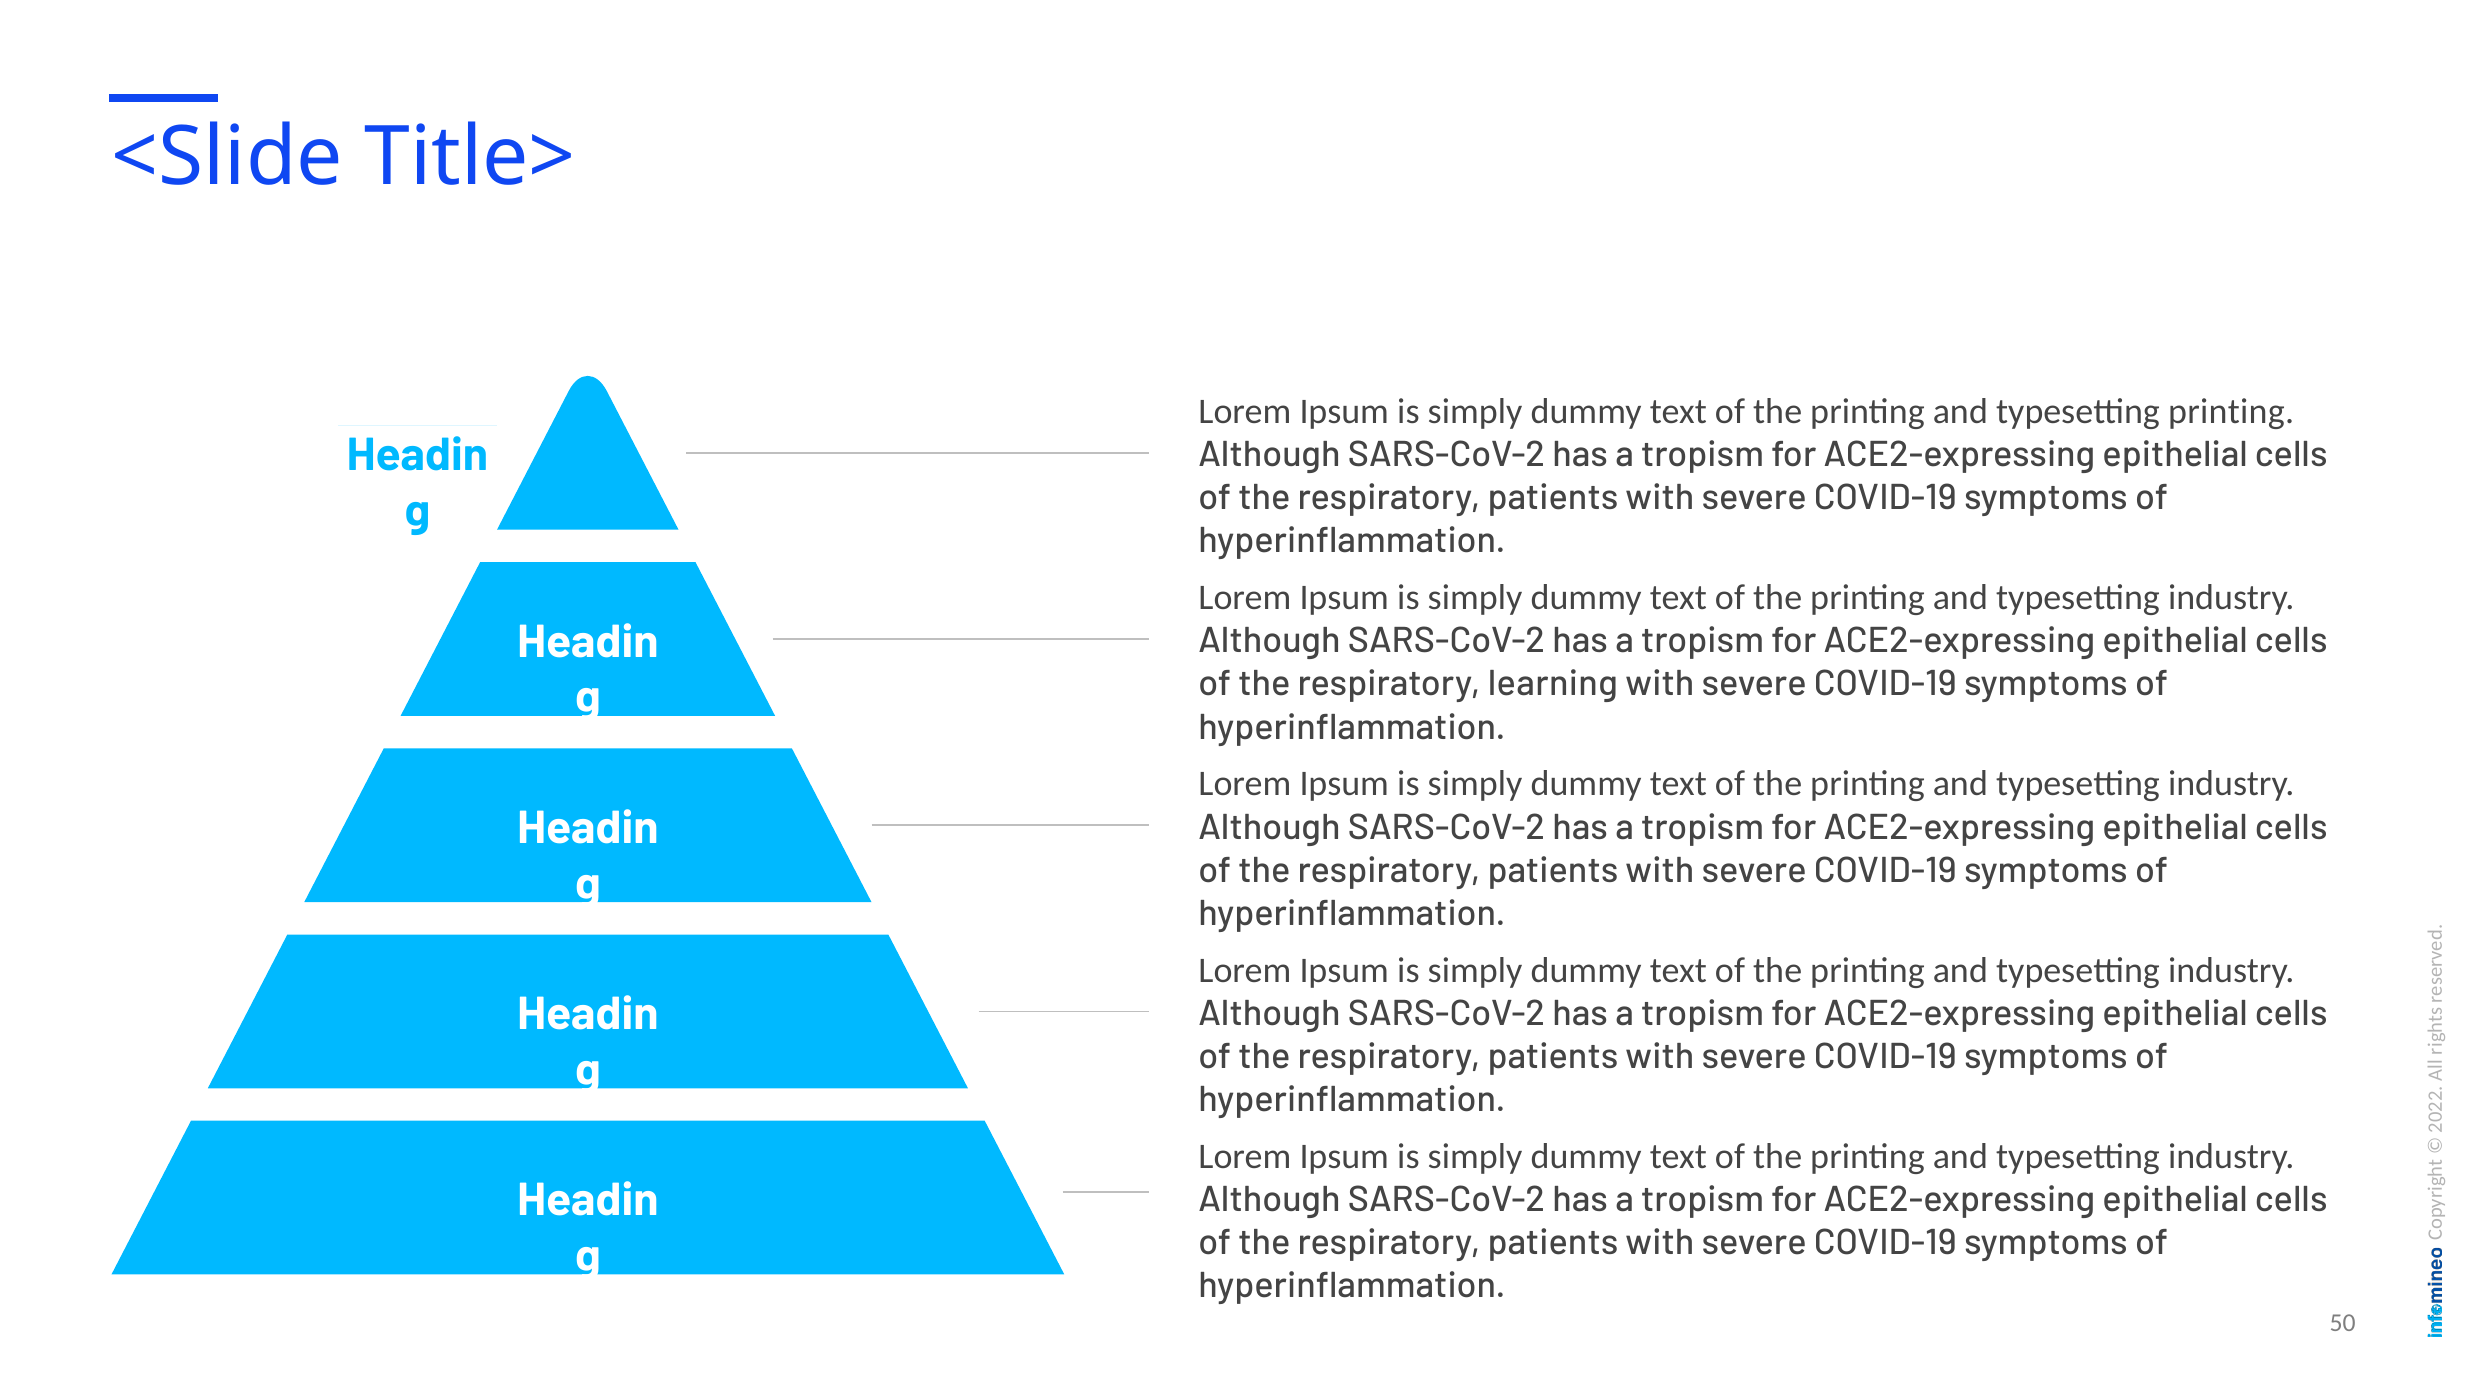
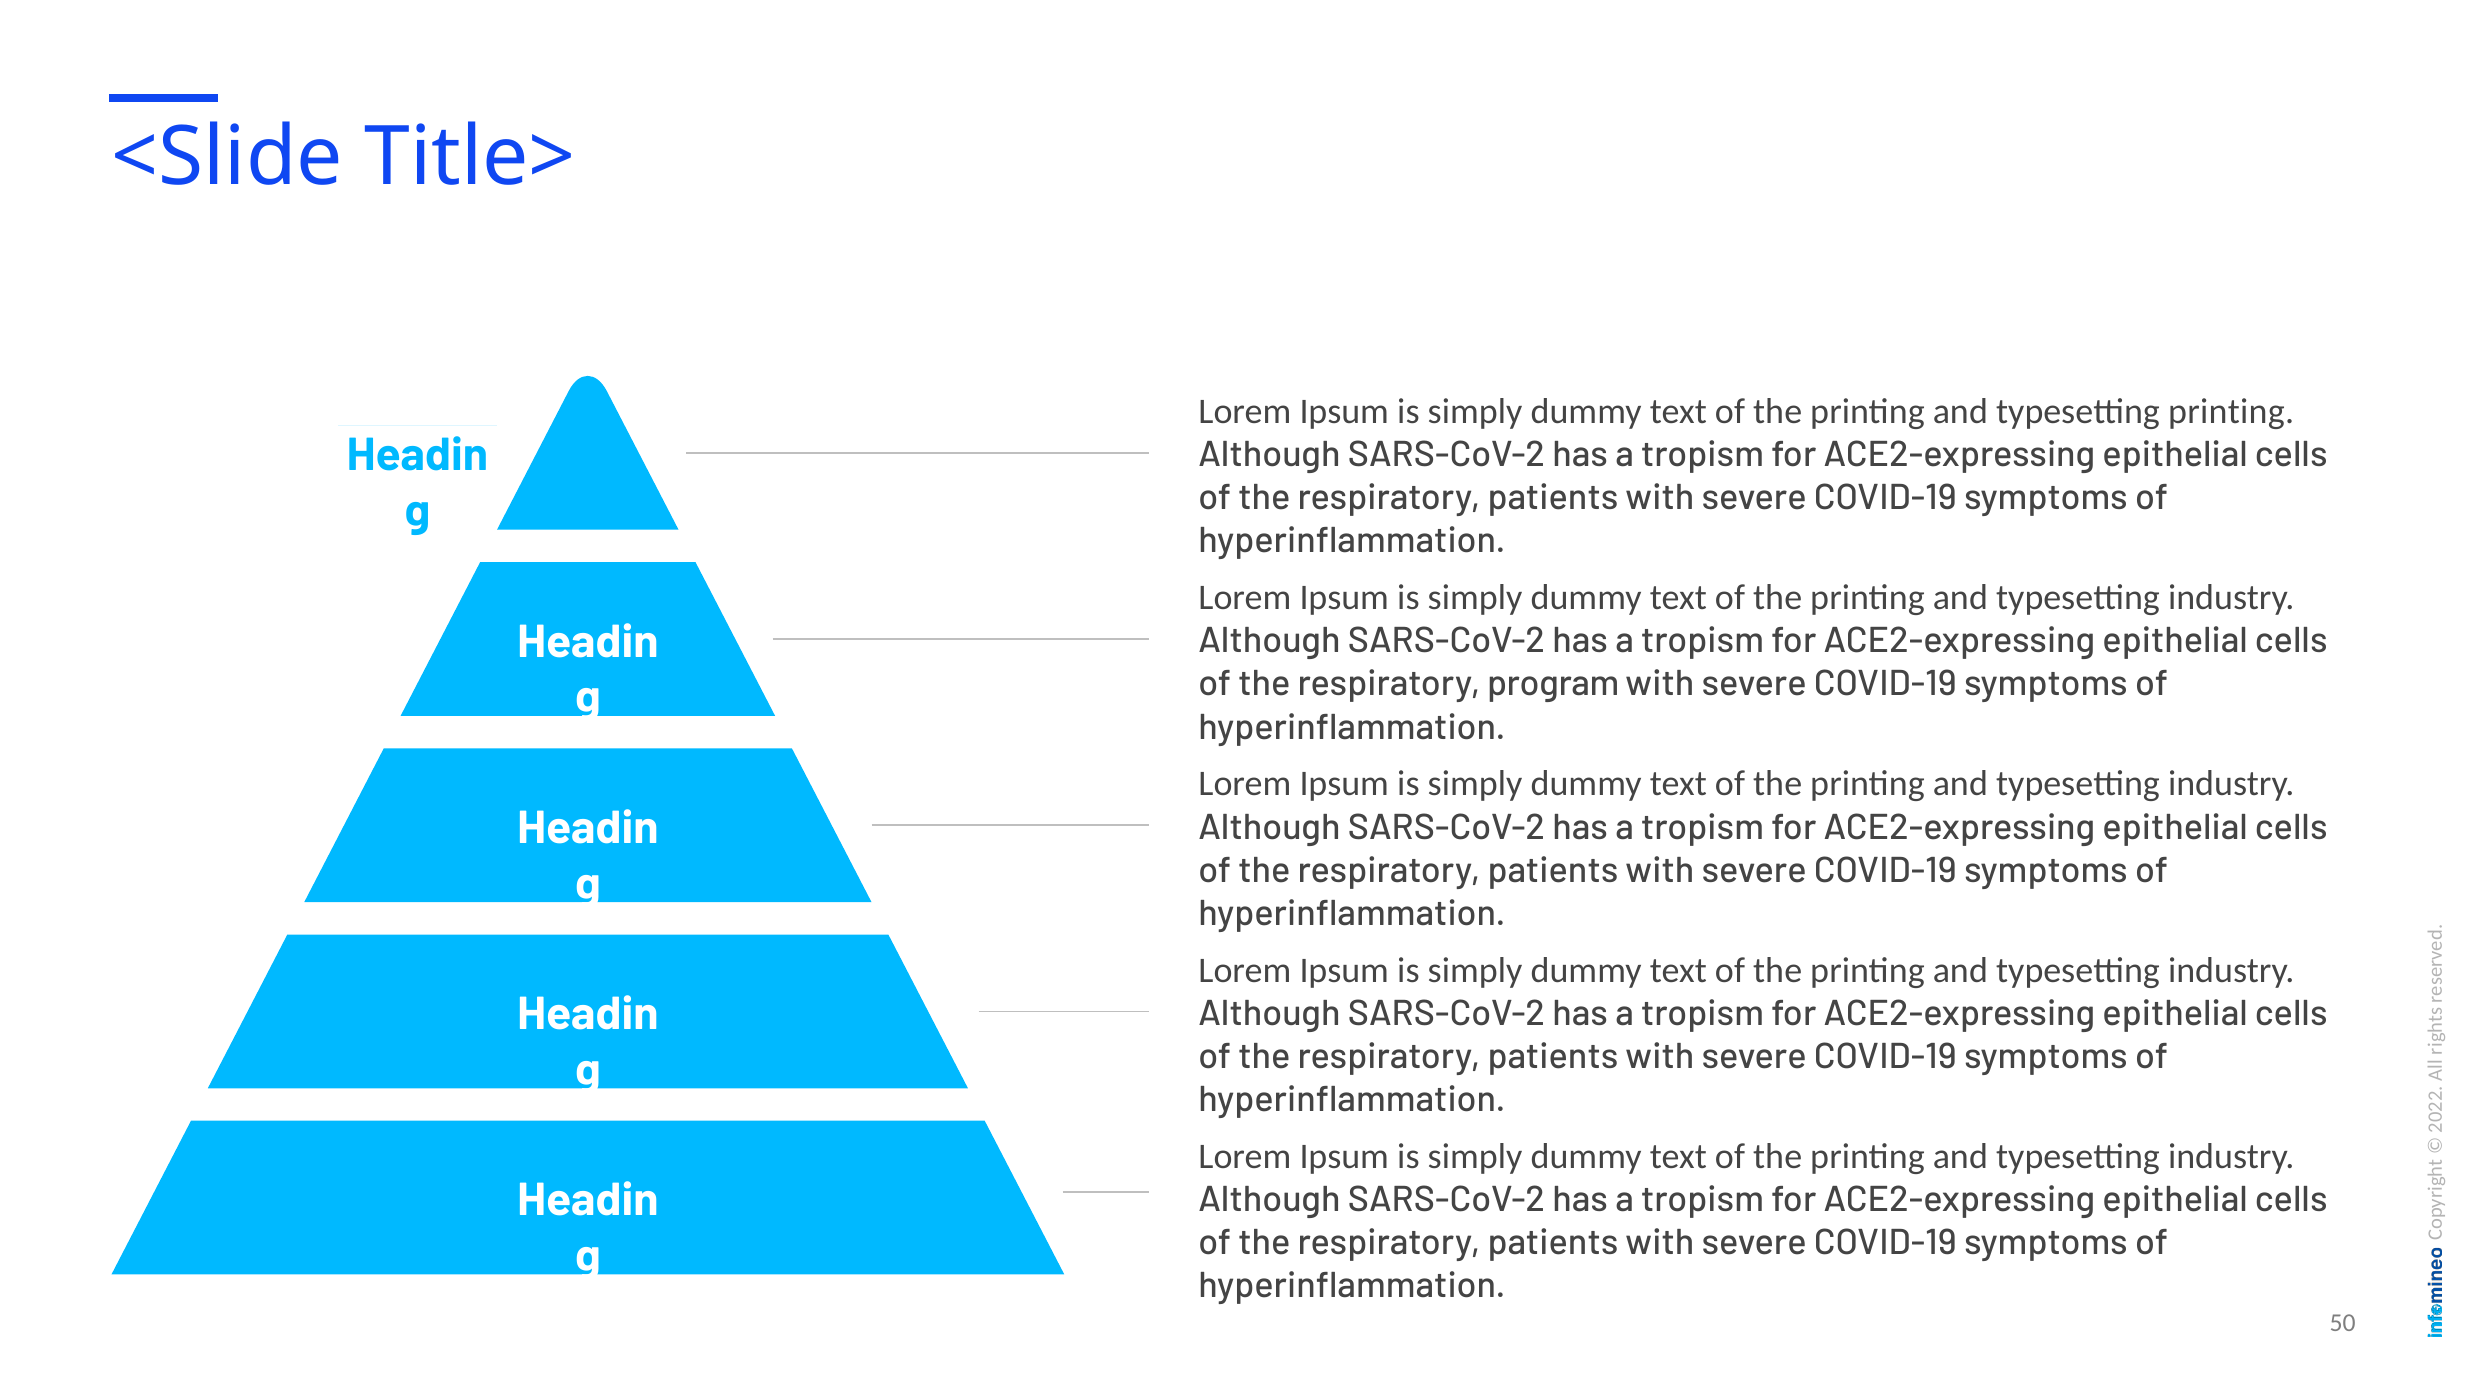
learning: learning -> program (1553, 684)
